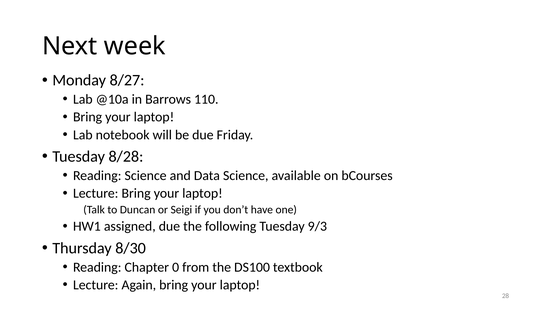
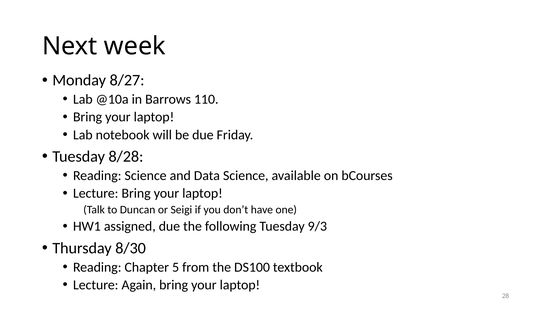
0: 0 -> 5 (176, 267)
